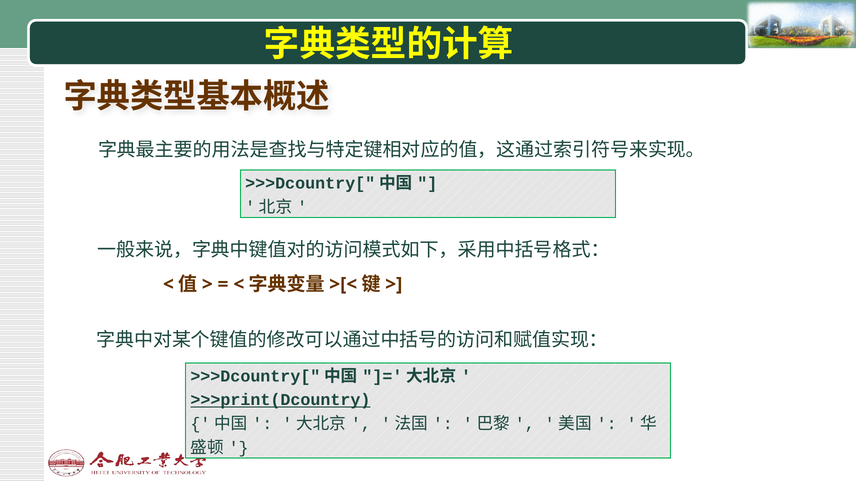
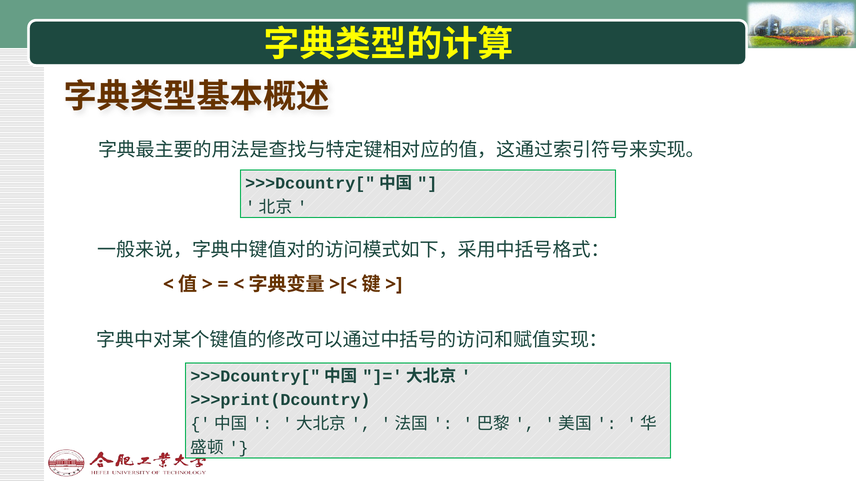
>>>print(Dcountry underline: present -> none (280, 400)
